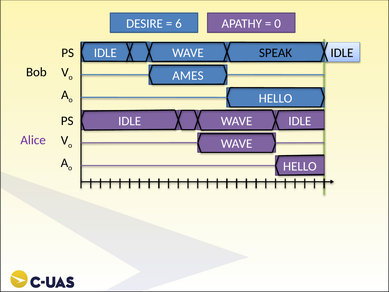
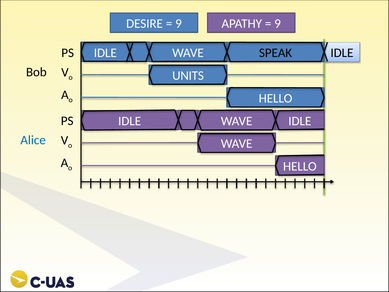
6: 6 -> 9 (179, 24)
0: 0 -> 9 (278, 24)
AMES: AMES -> UNITS (188, 76)
Alice colour: purple -> blue (33, 140)
